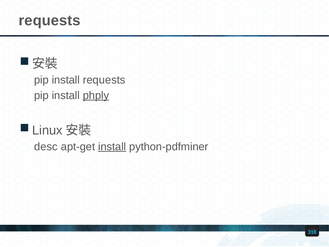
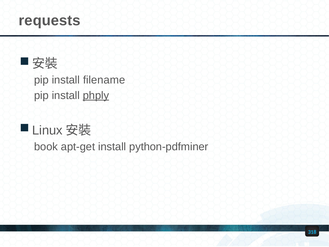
install requests: requests -> filename (104, 80)
desc: desc -> book (46, 147)
install underline: present -> none (112, 147)
